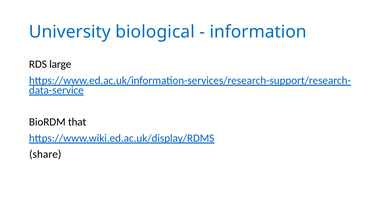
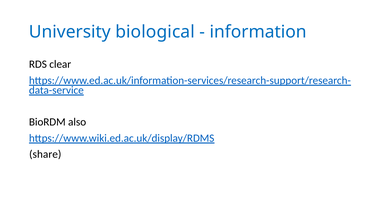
large: large -> clear (60, 64)
that: that -> also (77, 122)
